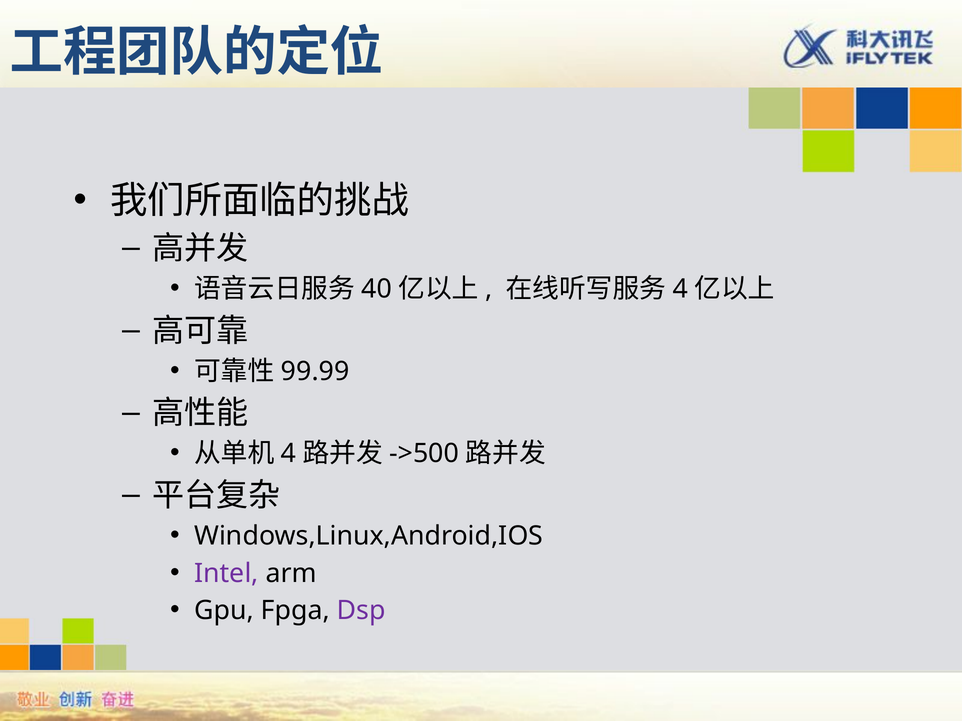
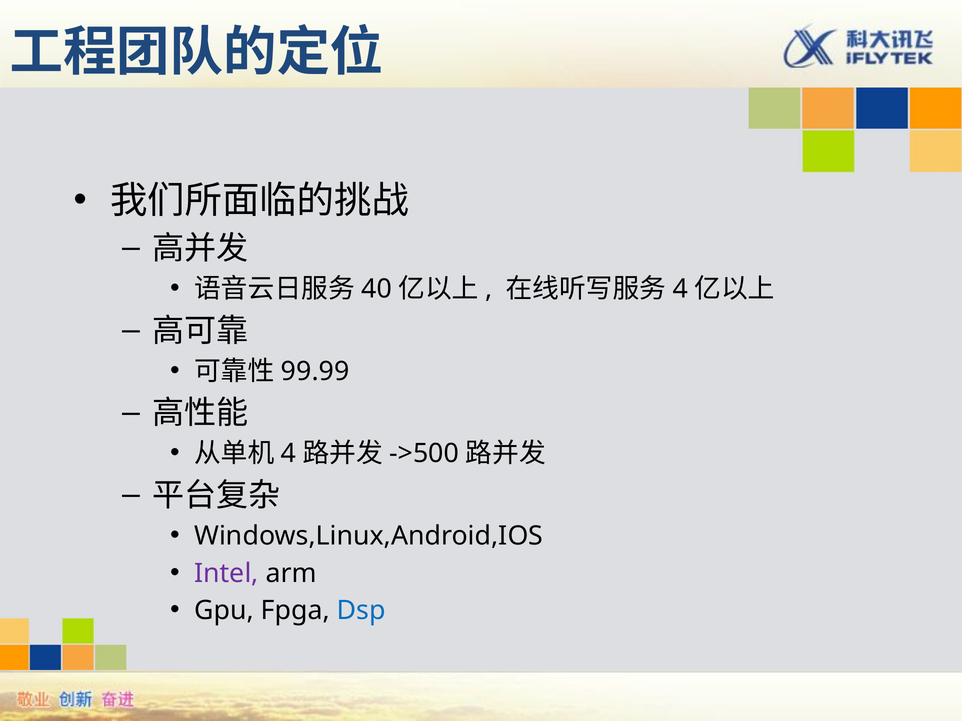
Dsp colour: purple -> blue (361, 611)
